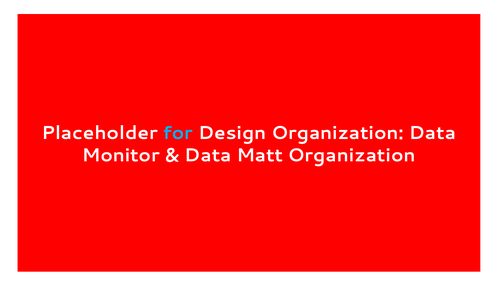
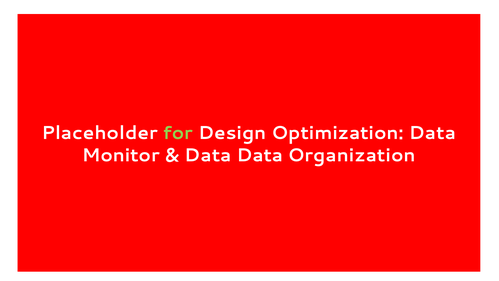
for colour: light blue -> light green (178, 133)
Design Organization: Organization -> Optimization (338, 133)
Data Matt: Matt -> Data (260, 155)
